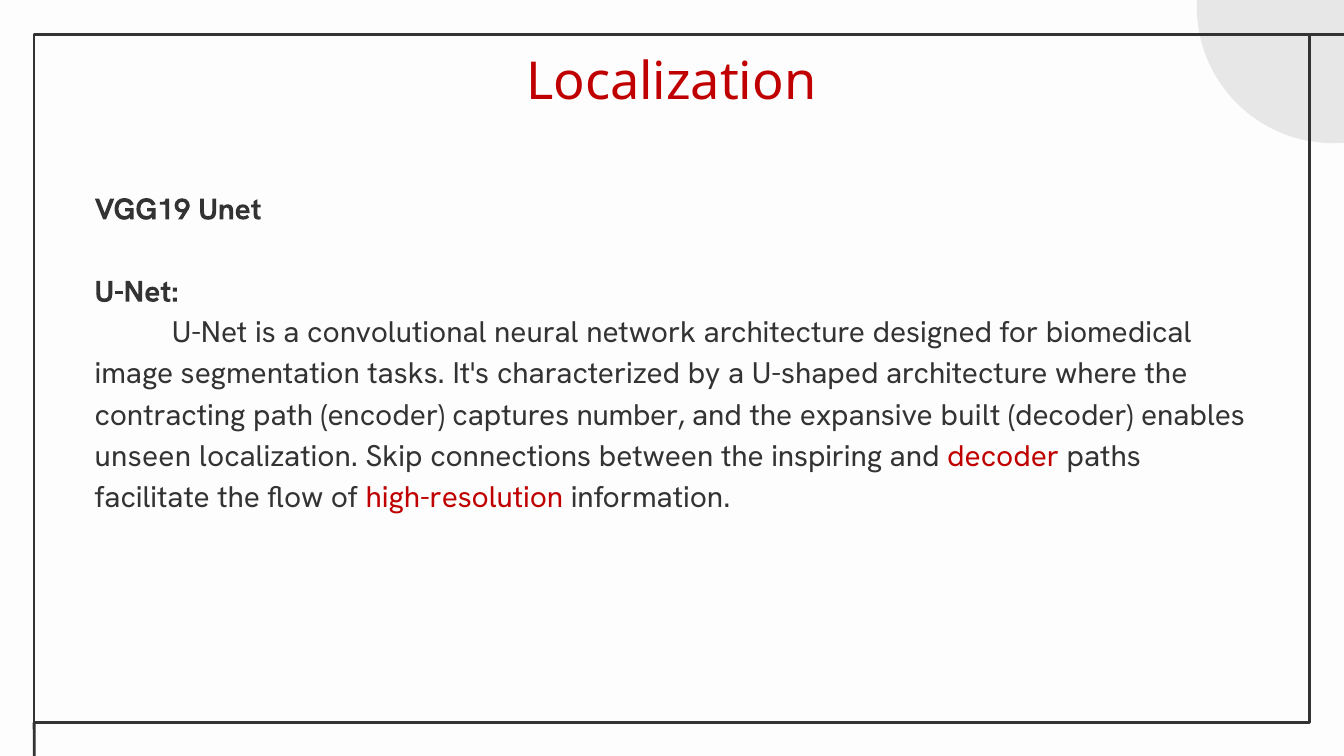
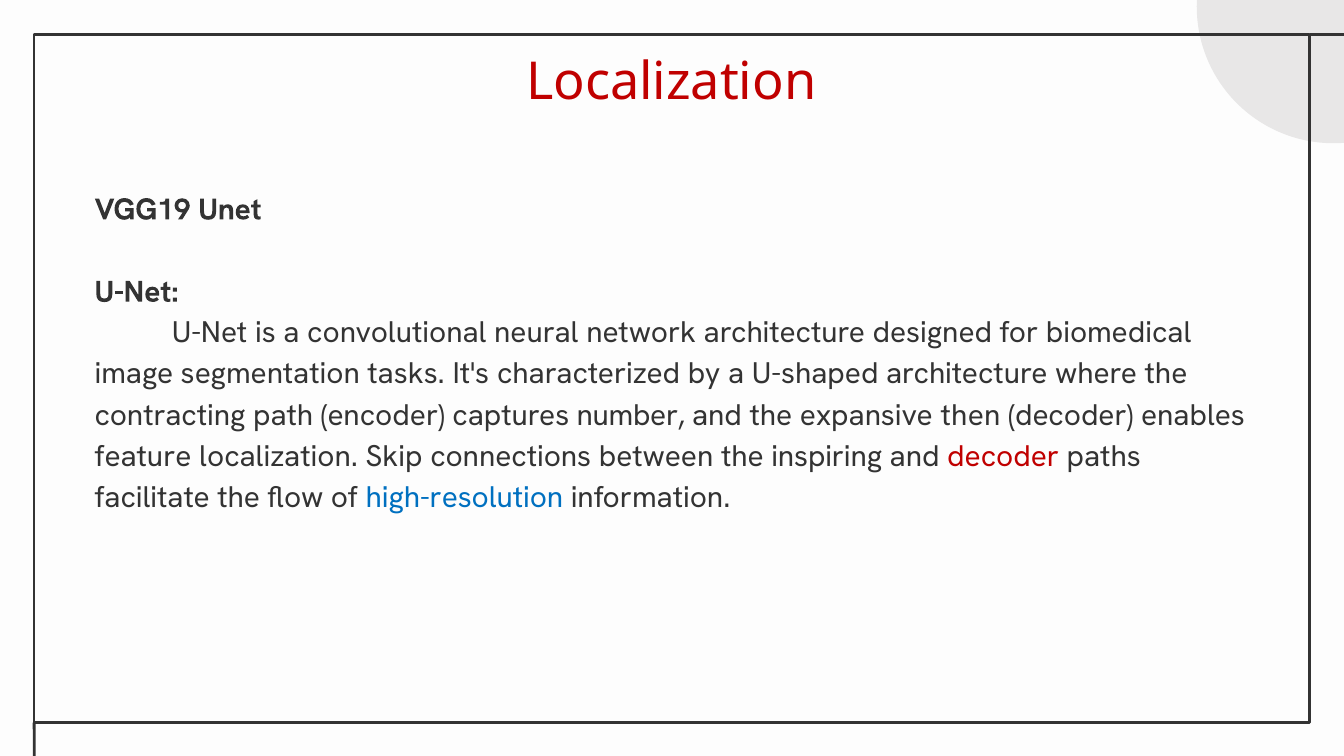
built: built -> then (971, 415)
unseen: unseen -> feature (143, 456)
high-resolution colour: red -> blue (464, 498)
